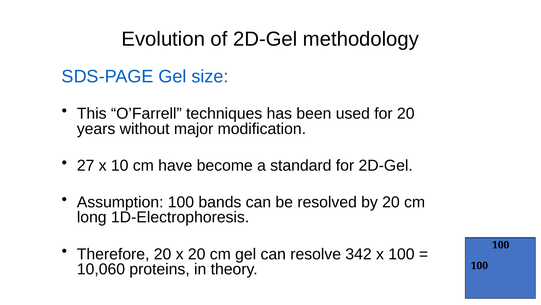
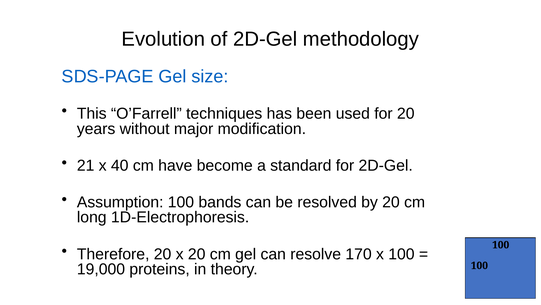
27: 27 -> 21 (86, 165)
10: 10 -> 40 (120, 165)
342: 342 -> 170 (359, 254)
10,060: 10,060 -> 19,000 (101, 269)
